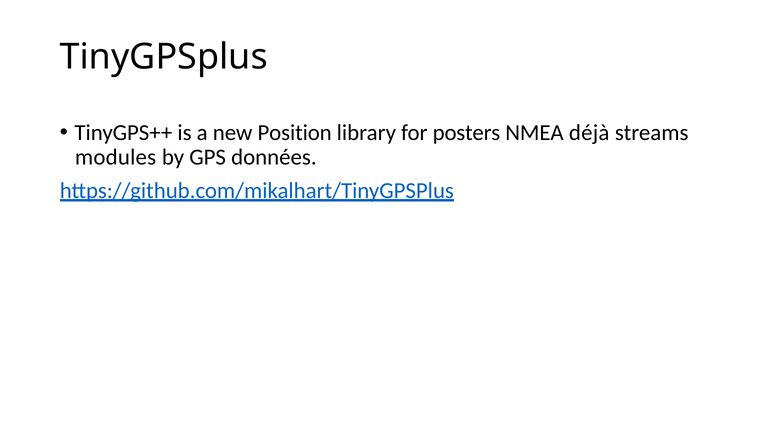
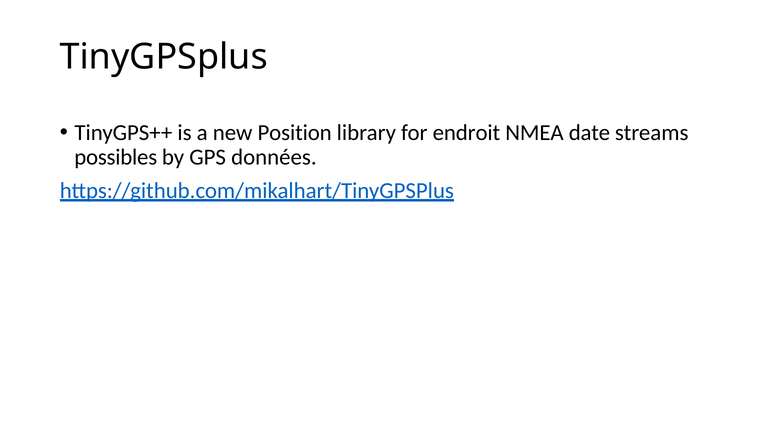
posters: posters -> endroit (466, 133)
déjà: déjà -> date (589, 133)
modules: modules -> possibles (116, 157)
